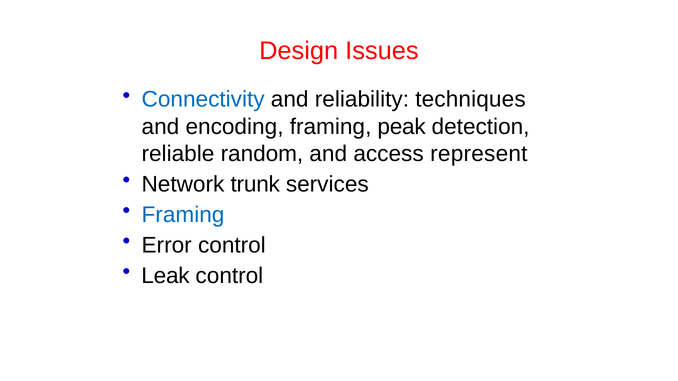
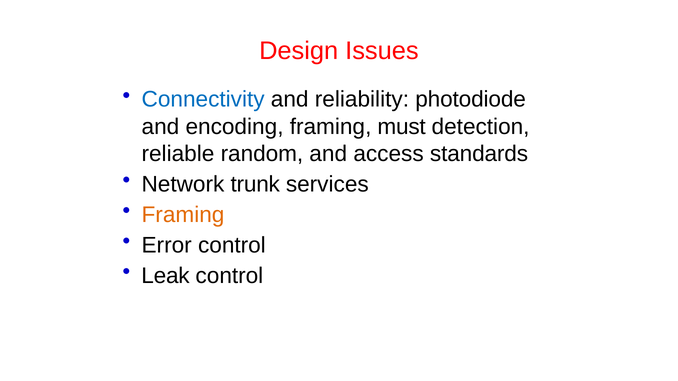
techniques: techniques -> photodiode (471, 100)
peak: peak -> must (402, 127)
represent: represent -> standards (479, 154)
Framing colour: blue -> orange (183, 215)
